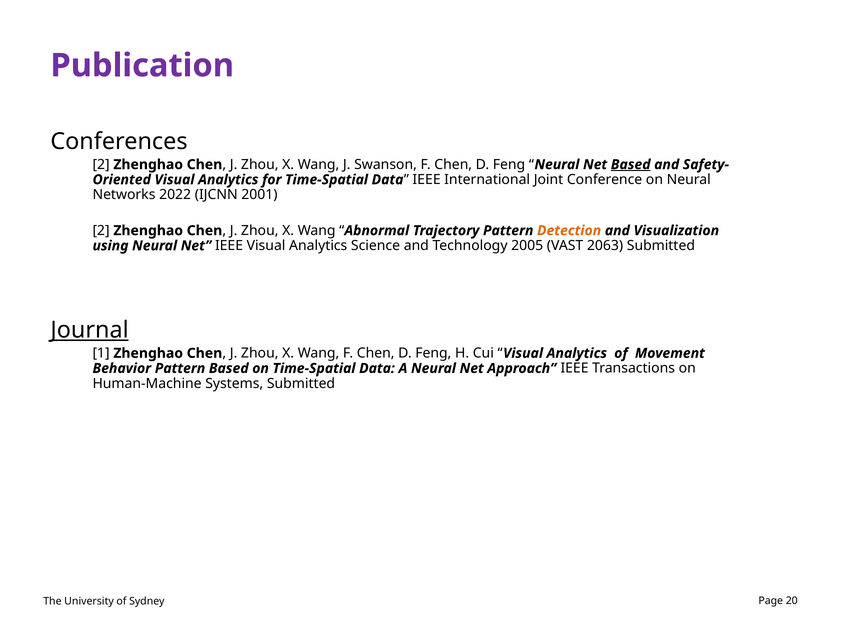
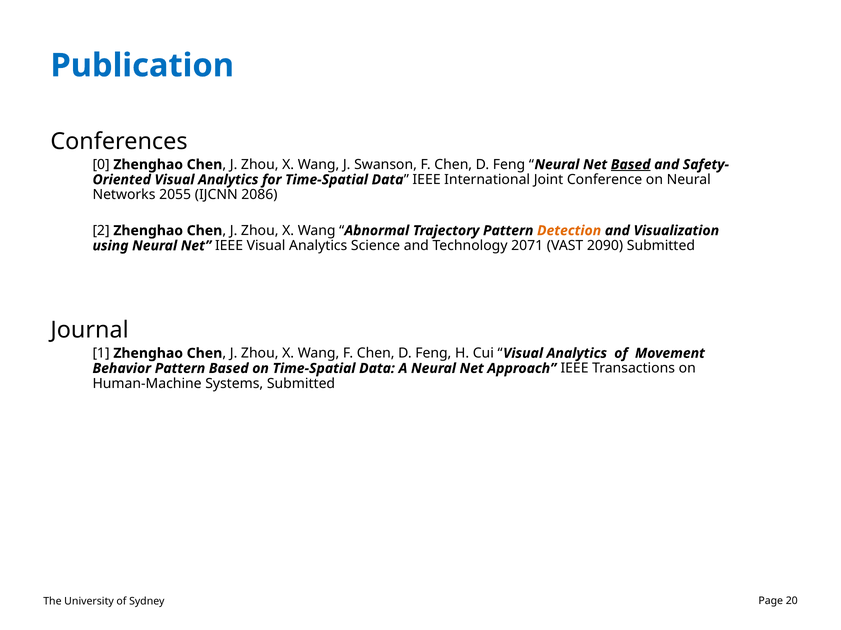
Publication colour: purple -> blue (142, 66)
2: 2 -> 0 (101, 165)
2022: 2022 -> 2055 (175, 195)
2001: 2001 -> 2086 (259, 195)
2005: 2005 -> 2071 (527, 246)
2063: 2063 -> 2090 (605, 246)
Journal underline: present -> none (90, 331)
